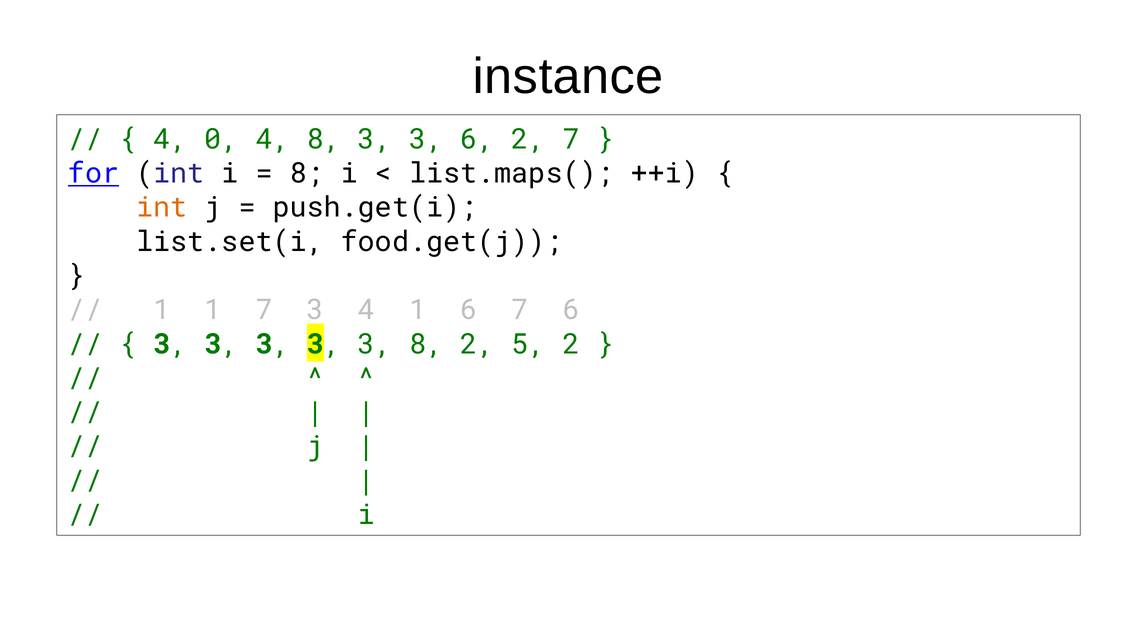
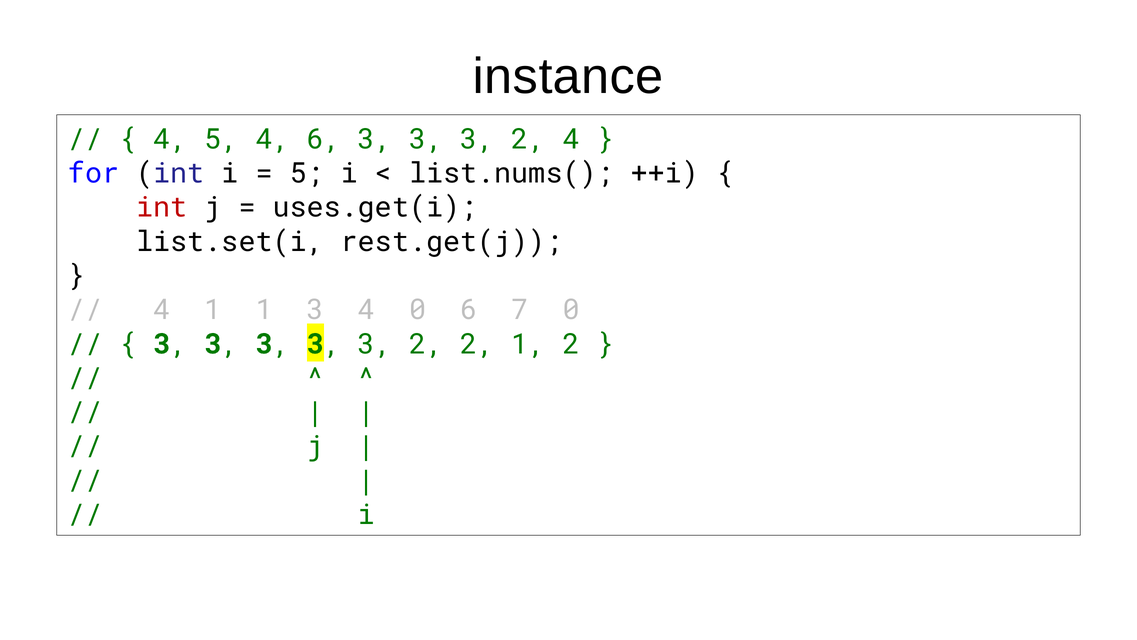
4 0: 0 -> 5 (221, 139)
4 8: 8 -> 6 (324, 139)
6: 6 -> 3 (477, 139)
2 7: 7 -> 4 (571, 139)
for underline: present -> none (94, 173)
8: 8 -> 5 (307, 173)
list.maps(: list.maps( -> list.nums( (511, 173)
int colour: orange -> red (162, 207)
push.get(i: push.get(i -> uses.get(i (375, 207)
food.get(j: food.get(j -> rest.get(j (452, 242)
1: 1 -> 4 (162, 310)
1 7: 7 -> 1 (264, 310)
4 1: 1 -> 0 (418, 310)
7 6: 6 -> 0 (571, 310)
8: 8 -> 2 (426, 344)
2 5: 5 -> 1 (528, 344)
